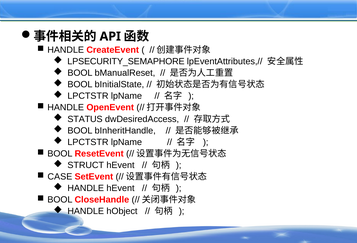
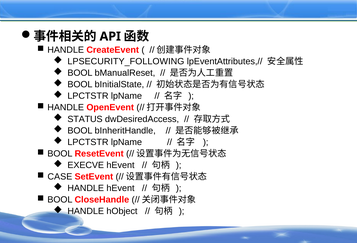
LPSECURITY_SEMAPHORE: LPSECURITY_SEMAPHORE -> LPSECURITY_FOLLOWING (126, 61)
STRUCT: STRUCT -> EXECVE (86, 165)
